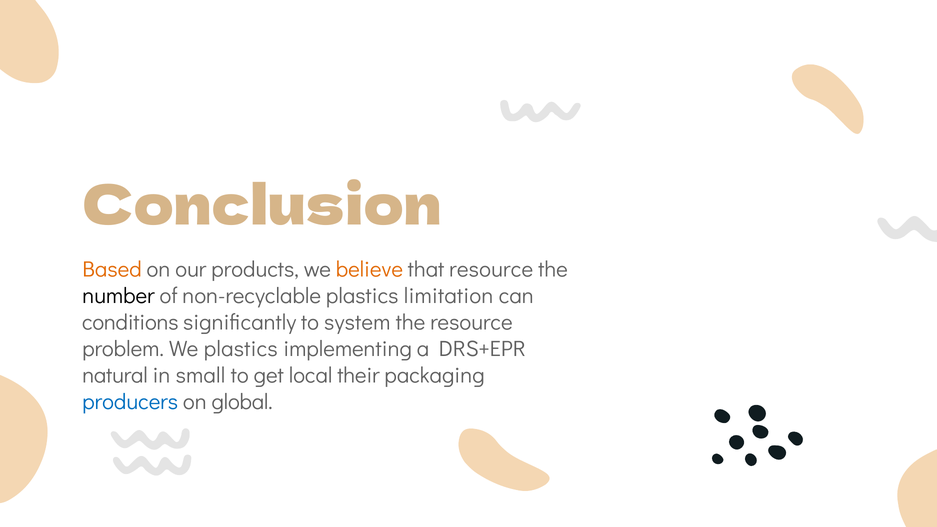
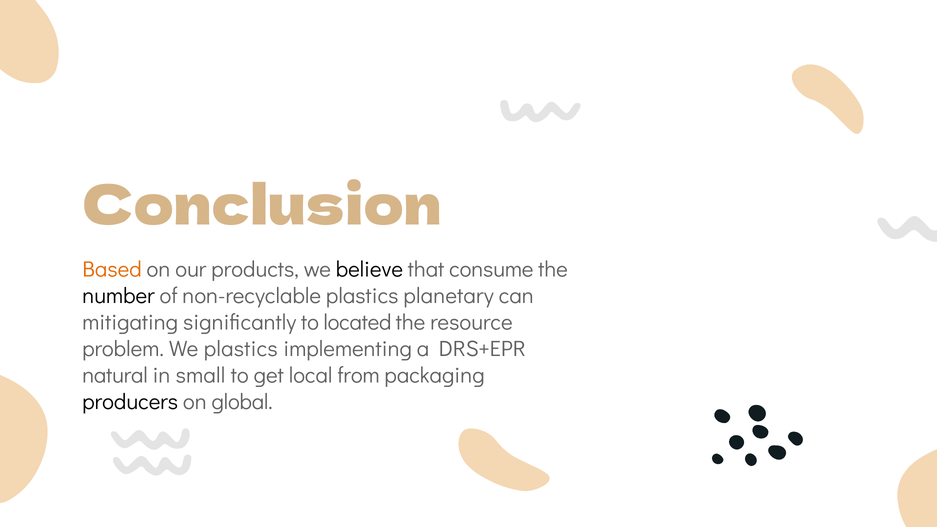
believe colour: orange -> black (369, 269)
that resource: resource -> consume (491, 269)
limitation: limitation -> planetary (449, 296)
conditions: conditions -> mitigating (130, 322)
system: system -> located (357, 322)
their: their -> from (359, 376)
producers colour: blue -> black (130, 402)
